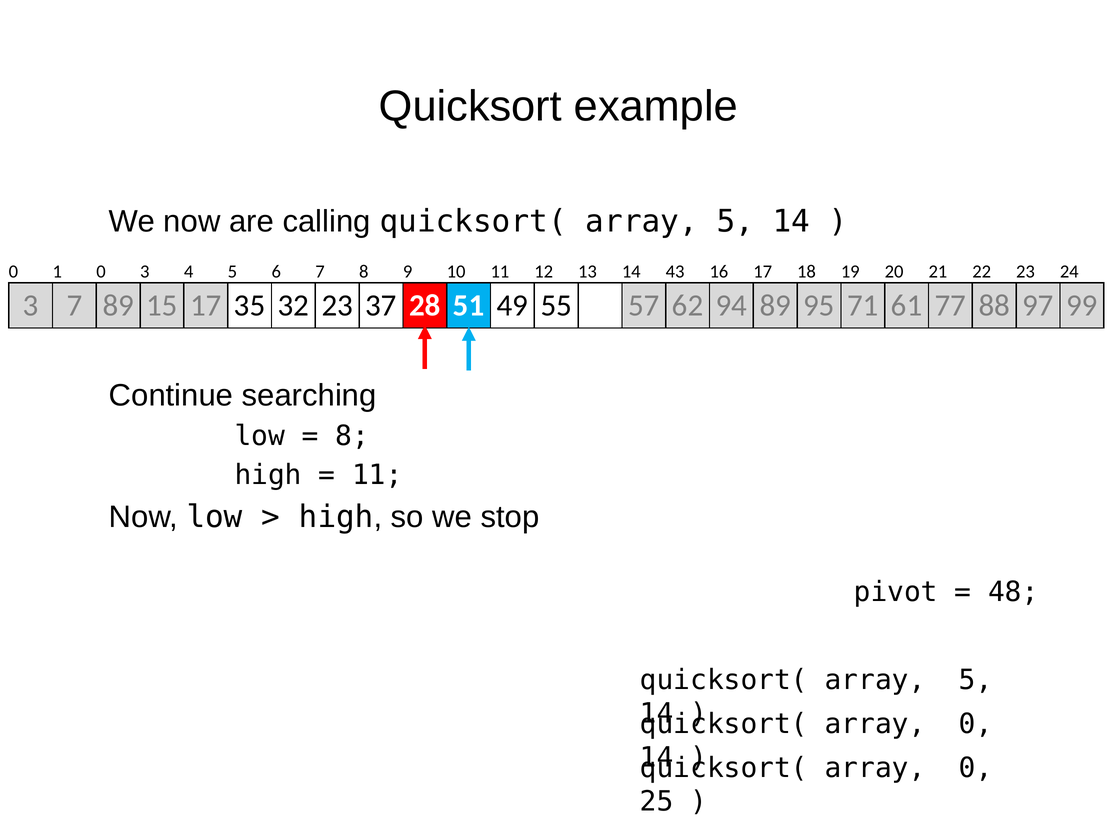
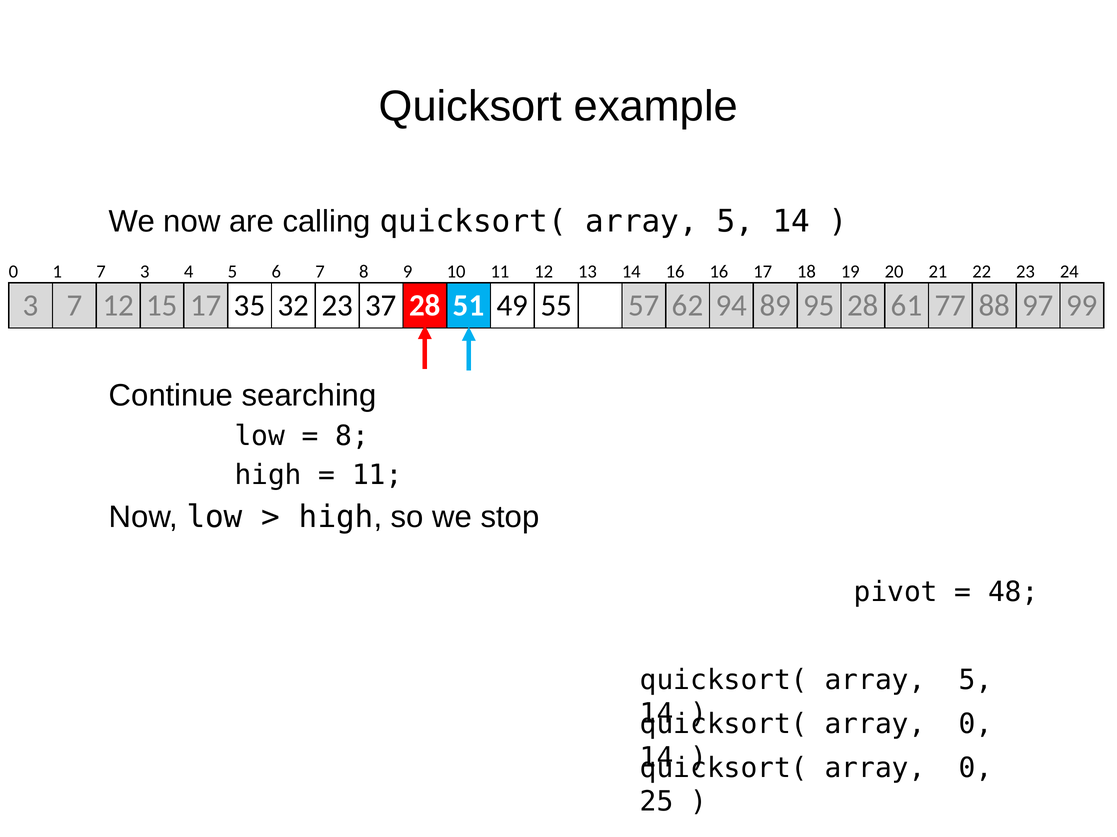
1 0: 0 -> 7 (101, 272)
14 43: 43 -> 16 (675, 272)
7 89: 89 -> 12 (118, 306)
95 71: 71 -> 28 (863, 306)
